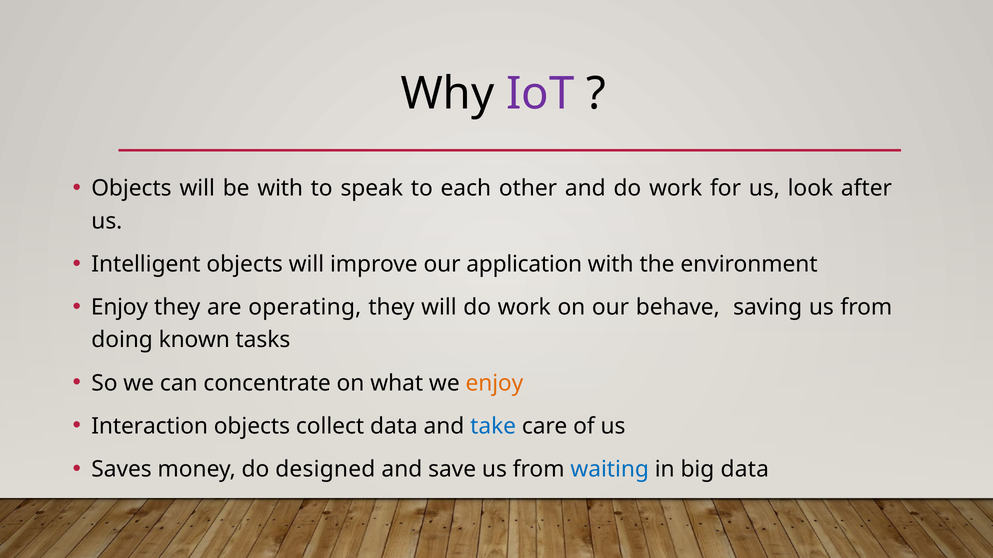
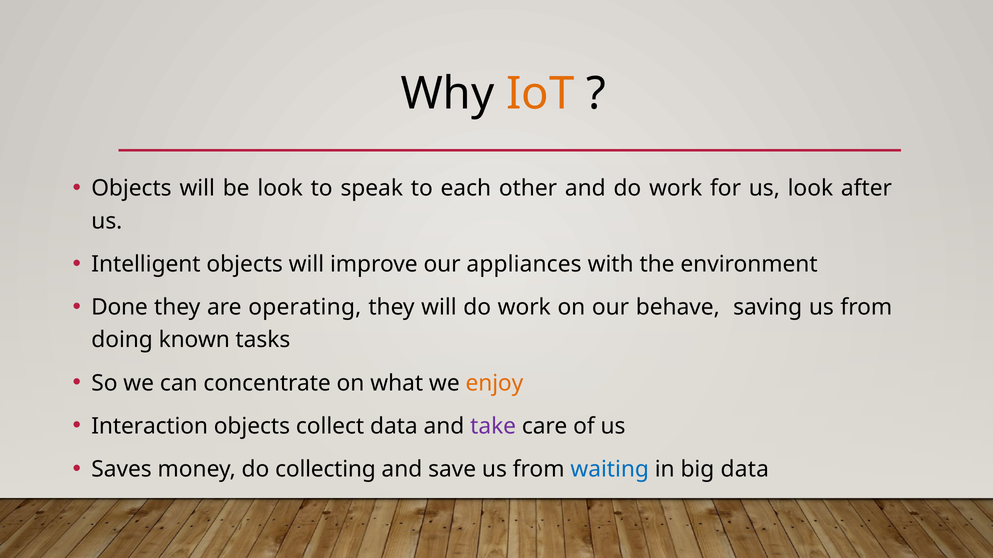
IoT colour: purple -> orange (540, 94)
be with: with -> look (280, 189)
application: application -> appliances (524, 264)
Enjoy: Enjoy -> Done (119, 308)
take colour: blue -> purple (493, 426)
designed: designed -> collecting (326, 470)
